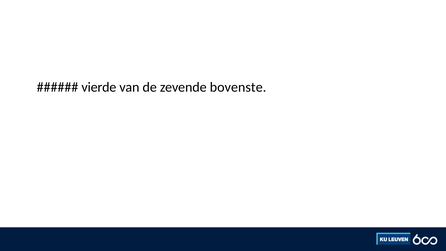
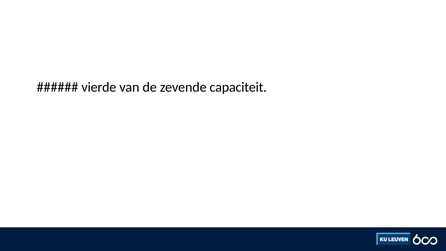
bovenste: bovenste -> capaciteit (238, 87)
